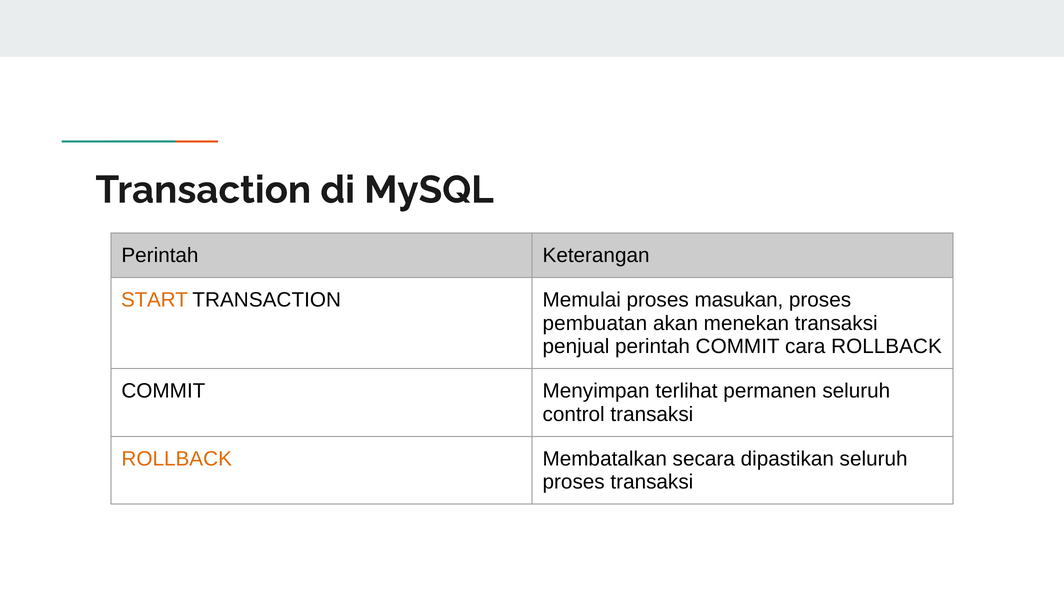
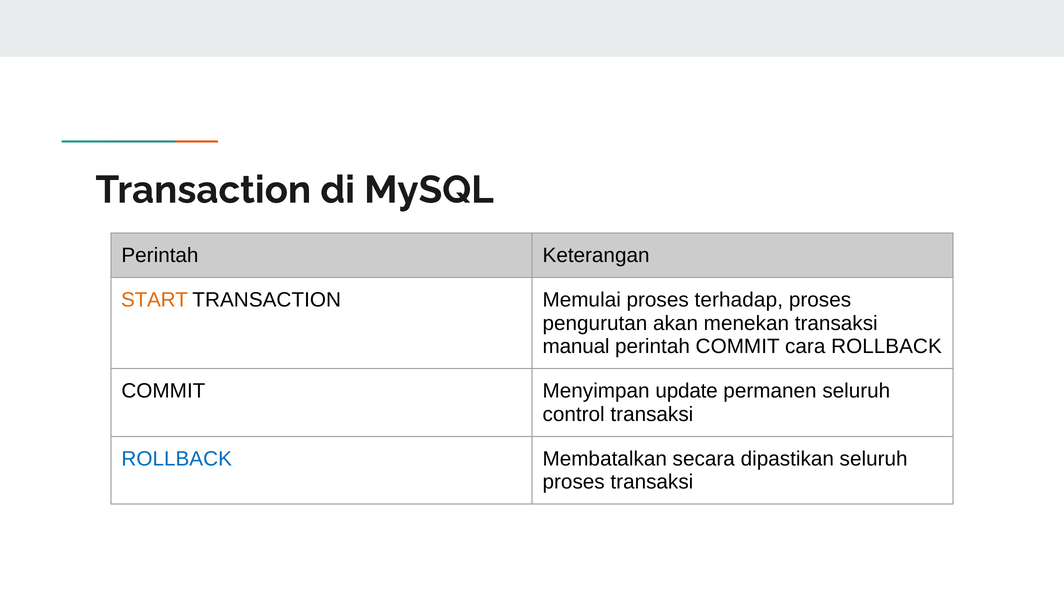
masukan: masukan -> terhadap (739, 300)
pembuatan: pembuatan -> pengurutan (595, 323)
penjual: penjual -> manual (576, 346)
terlihat: terlihat -> update (687, 391)
ROLLBACK colour: orange -> blue (177, 459)
